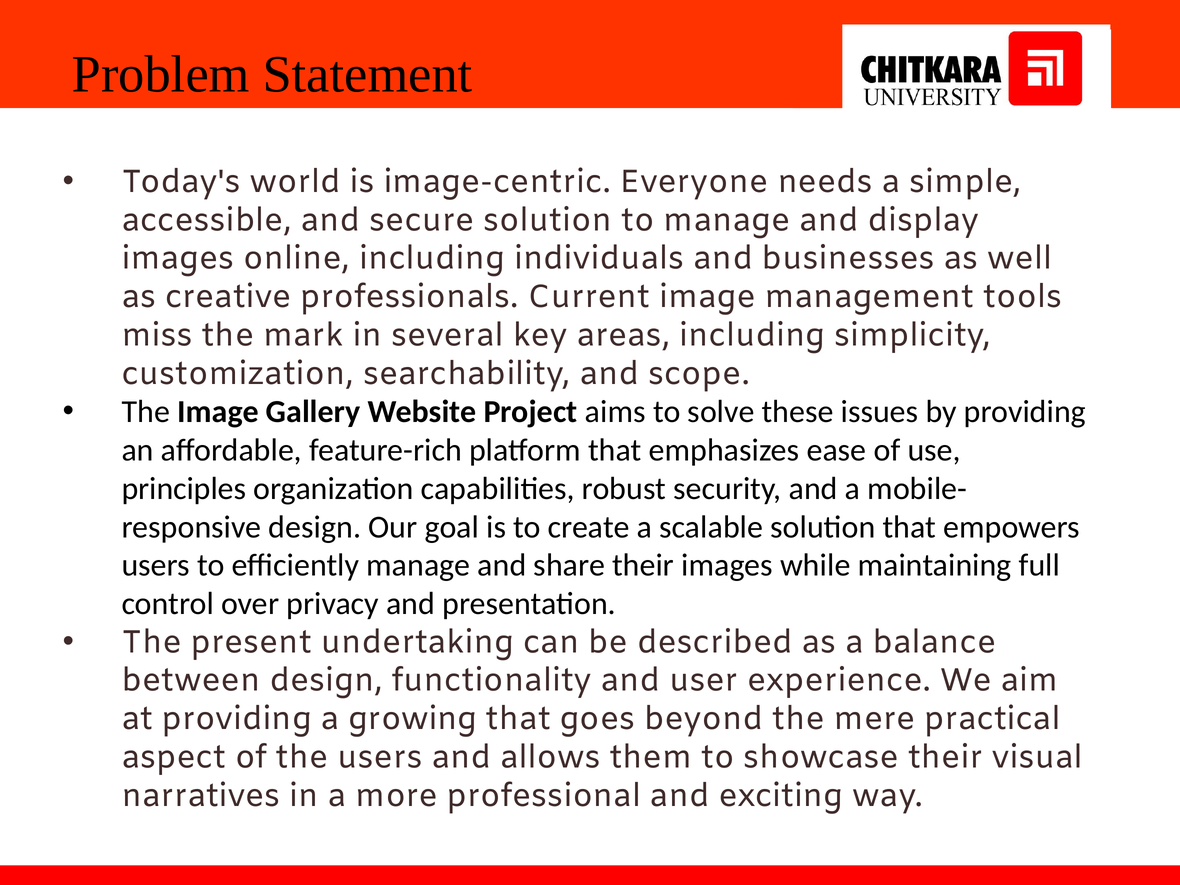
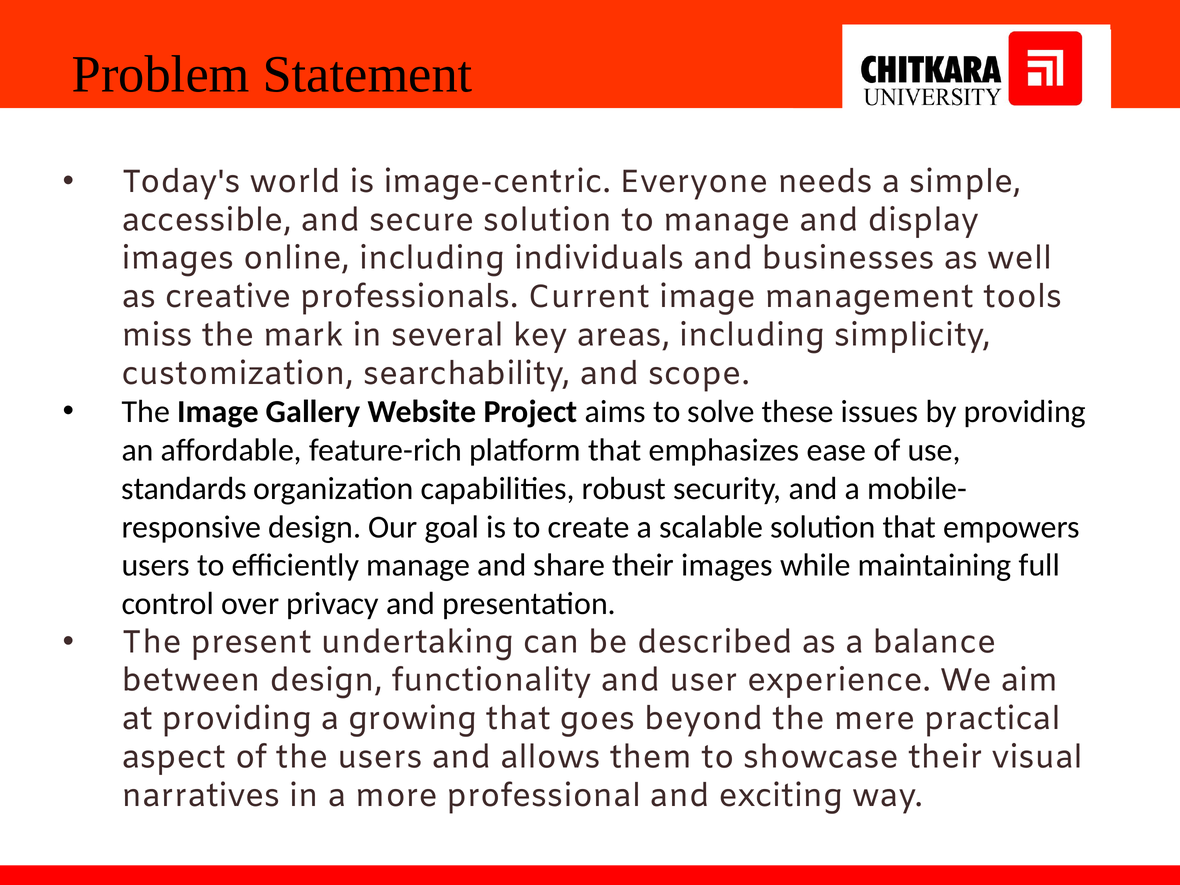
principles: principles -> standards (184, 489)
